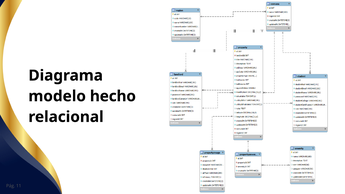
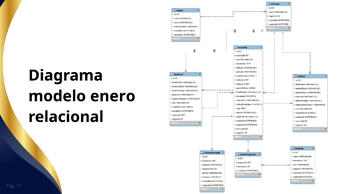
hecho: hecho -> enero (113, 96)
